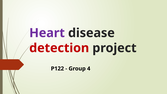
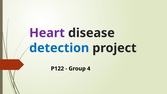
detection colour: red -> blue (59, 48)
